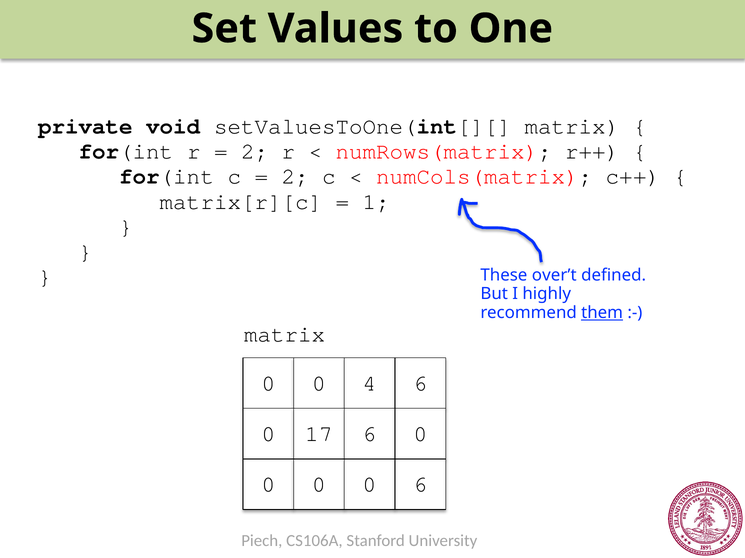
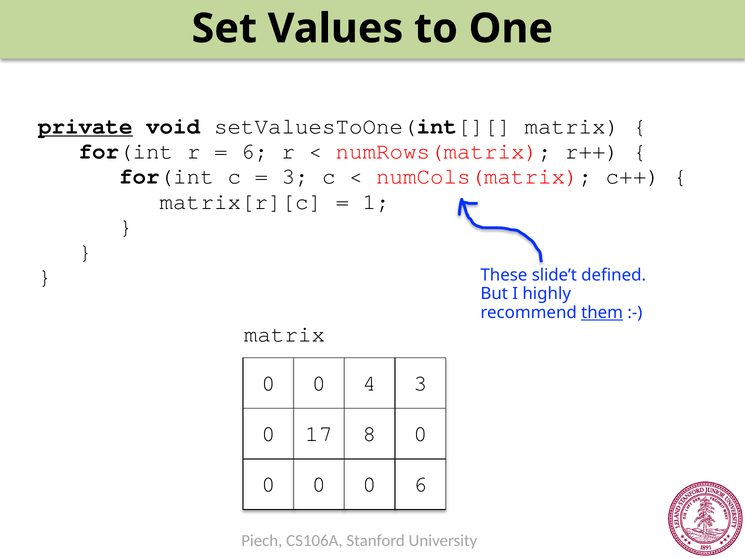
private underline: none -> present (86, 126)
2: 2 -> 6 (255, 152)
2: 2 -> 3 (295, 177)
over’t: over’t -> slide’t (554, 275)
4 6: 6 -> 3 (420, 384)
17 6: 6 -> 8 (370, 434)
